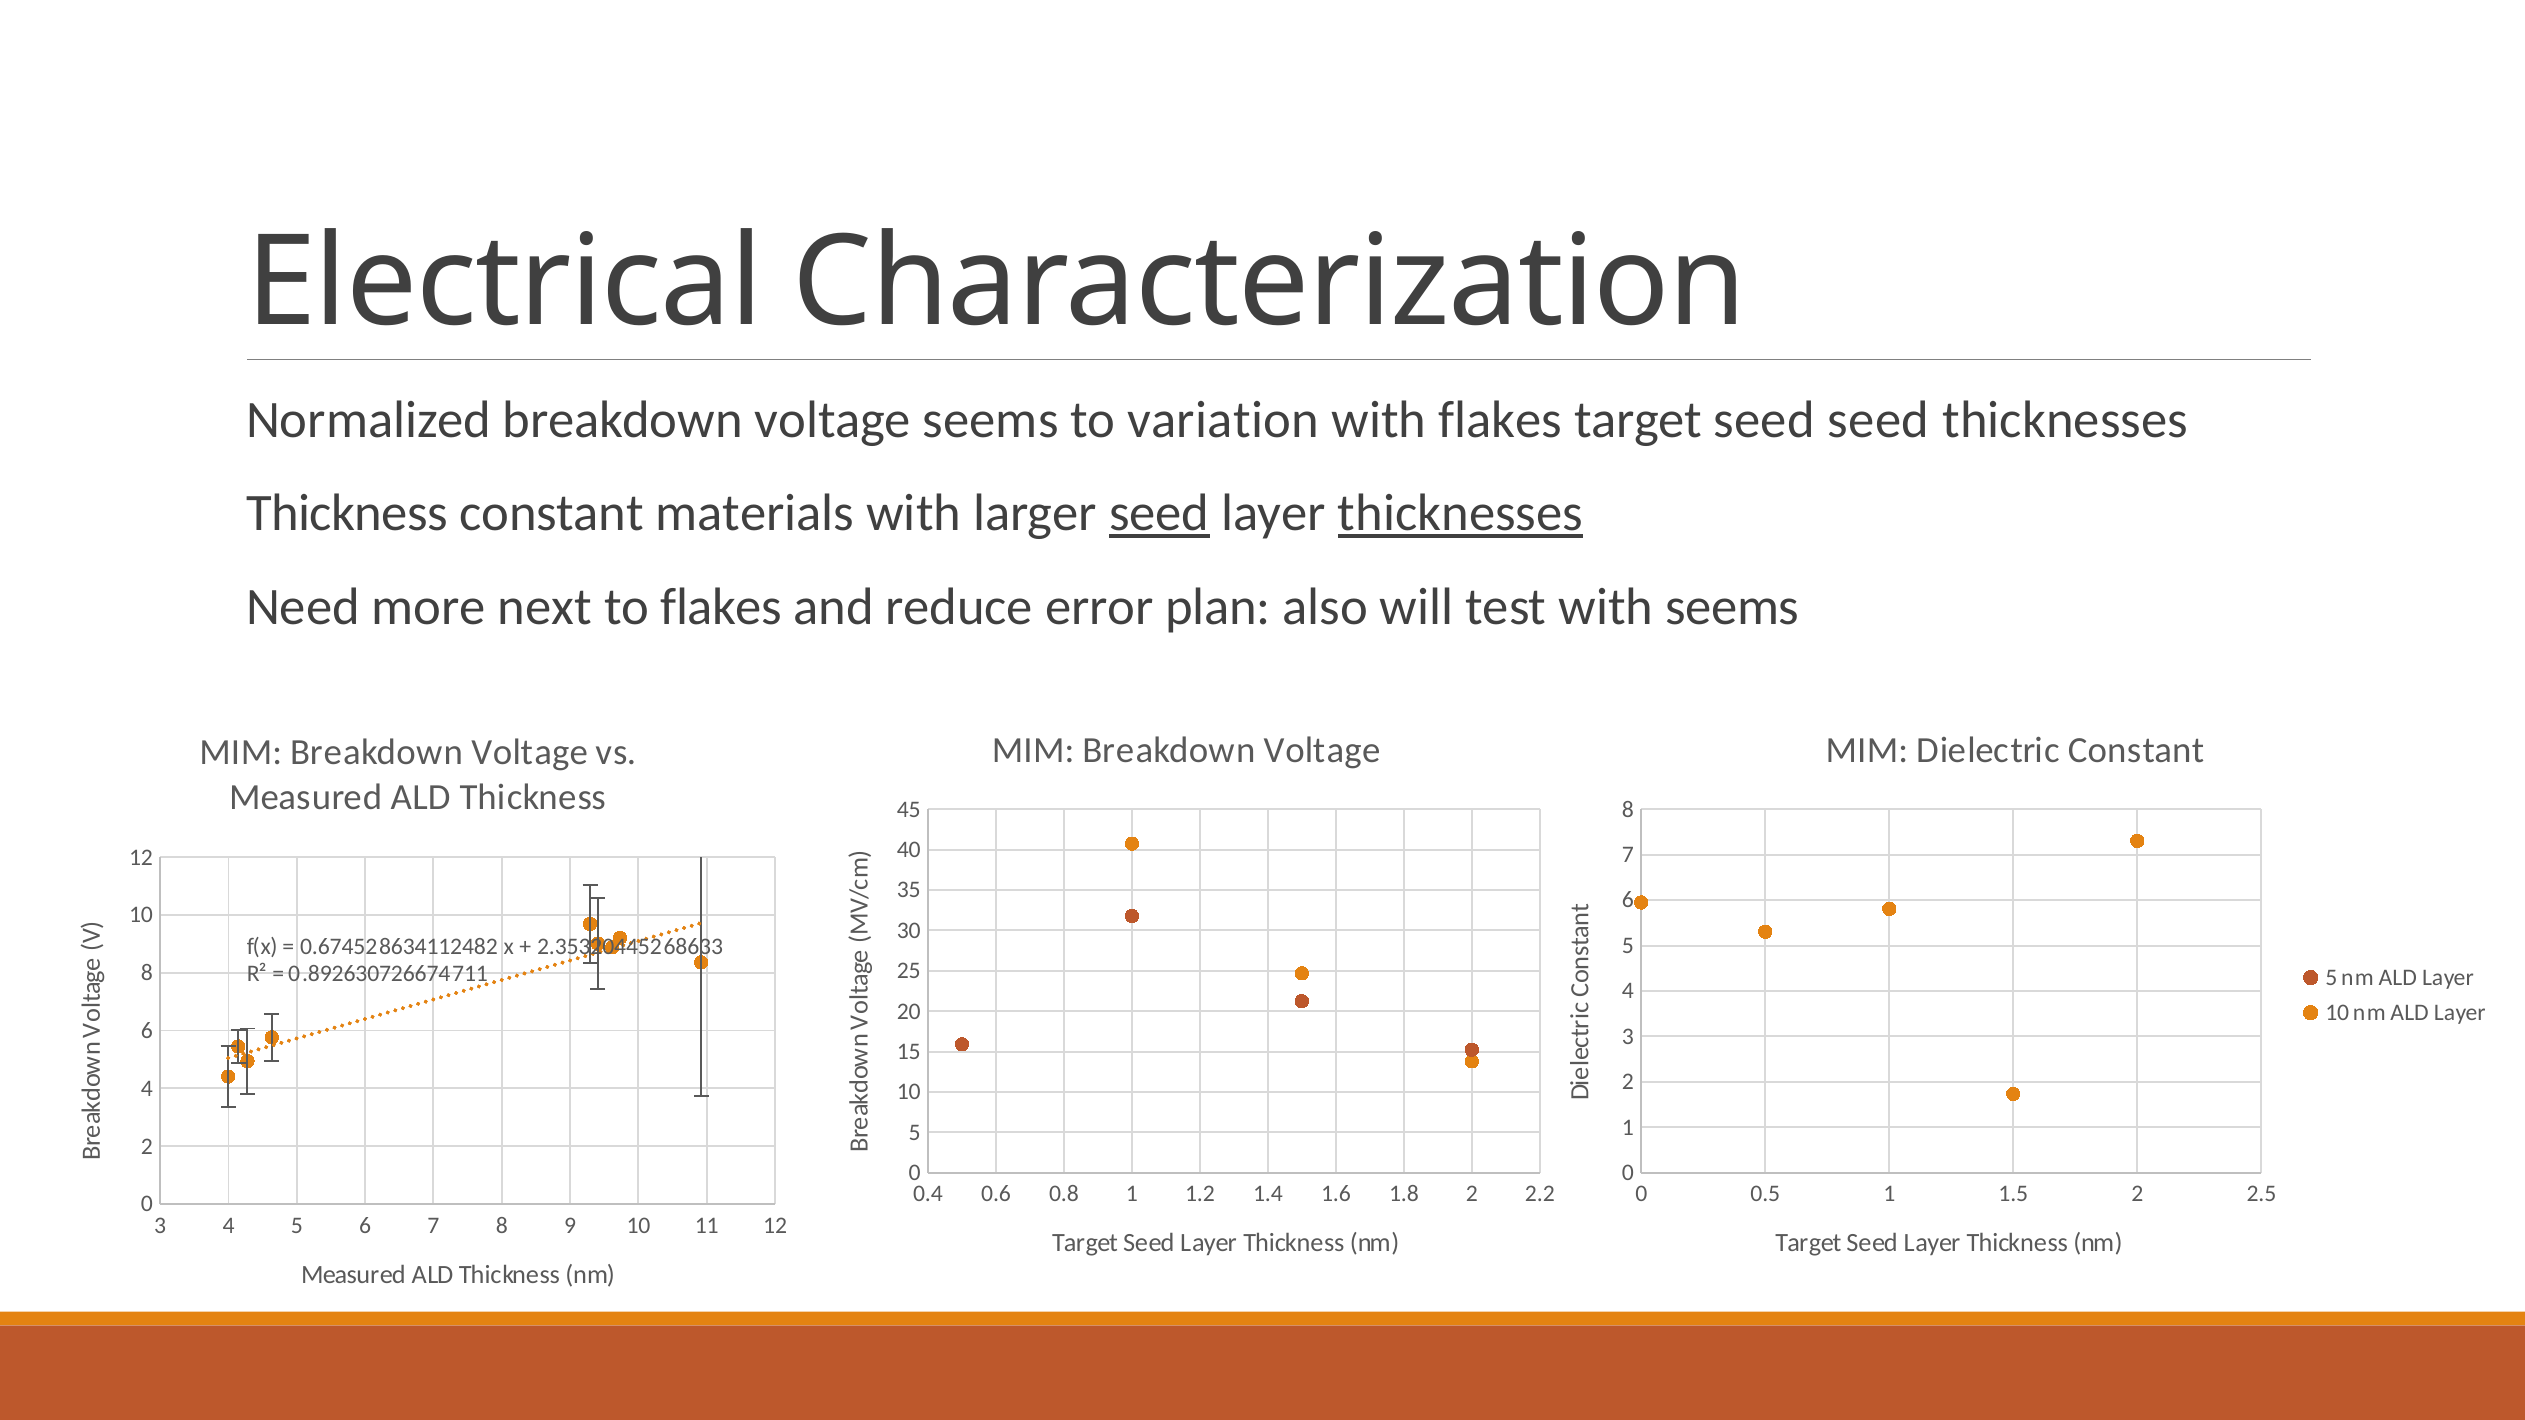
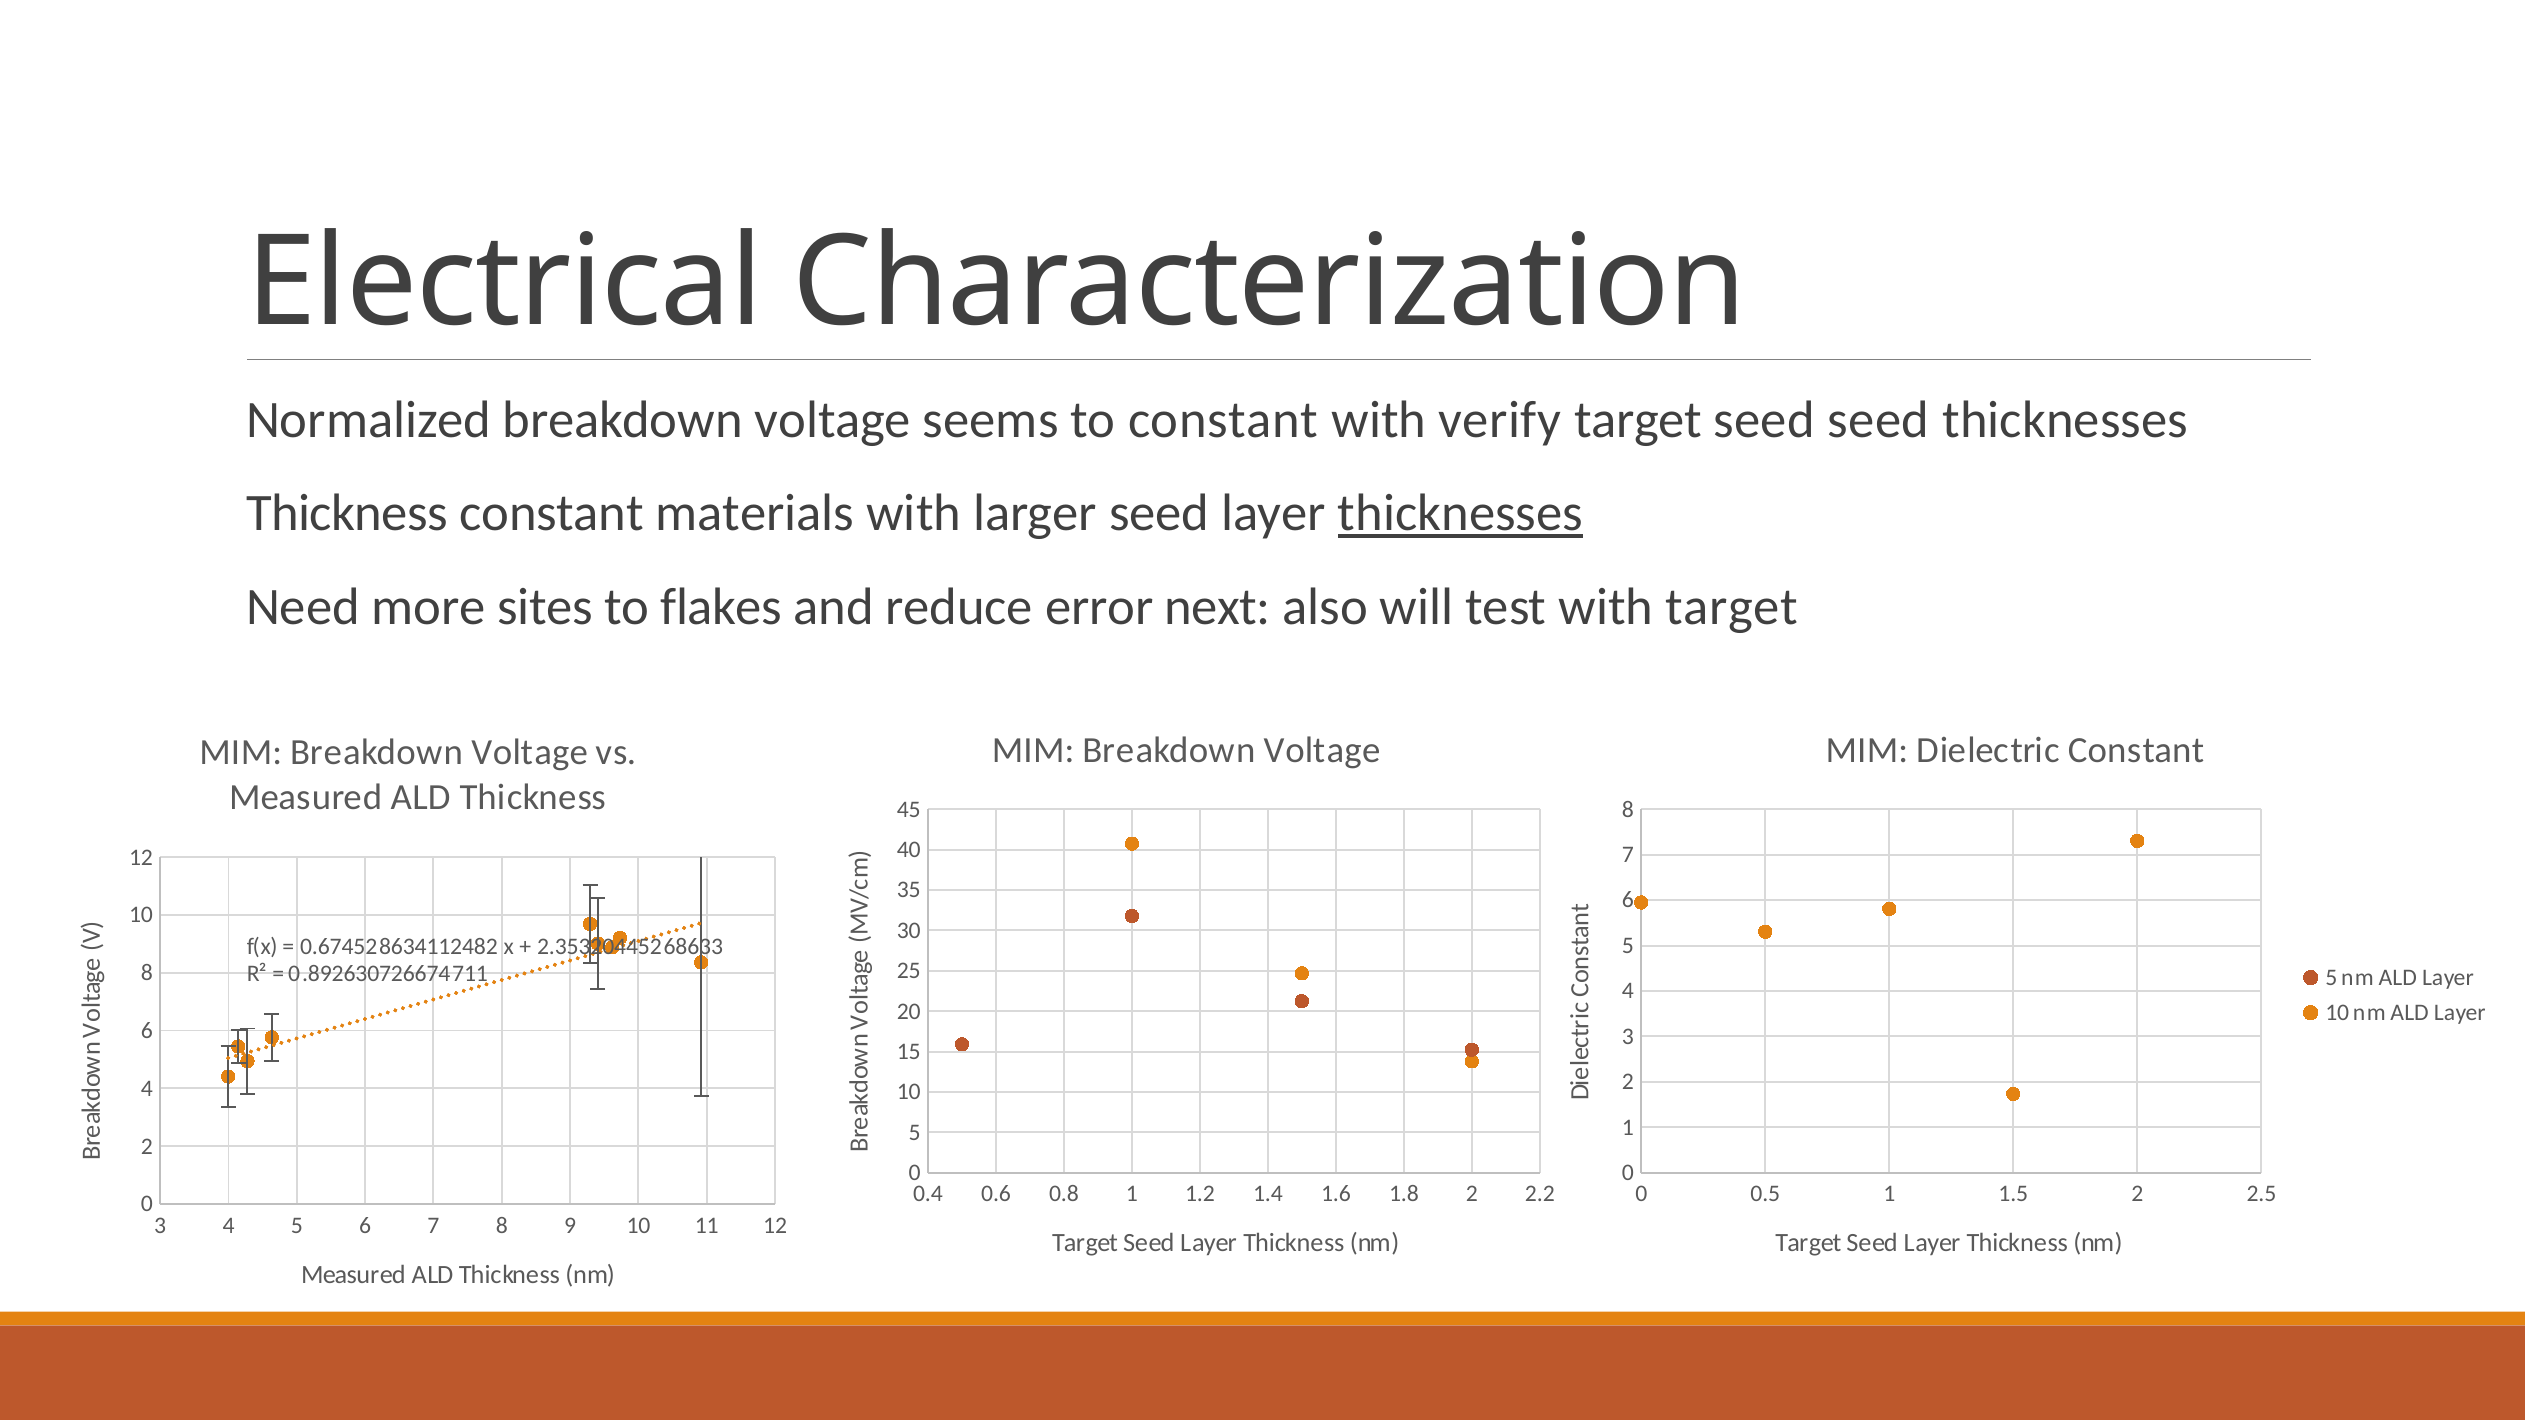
to variation: variation -> constant (1223, 420)
with flakes: flakes -> verify (1500, 420)
seed underline: present -> none (1159, 513)
next: next -> sites (545, 607)
plan: plan -> next (1218, 607)
with seems: seems -> target (1732, 607)
